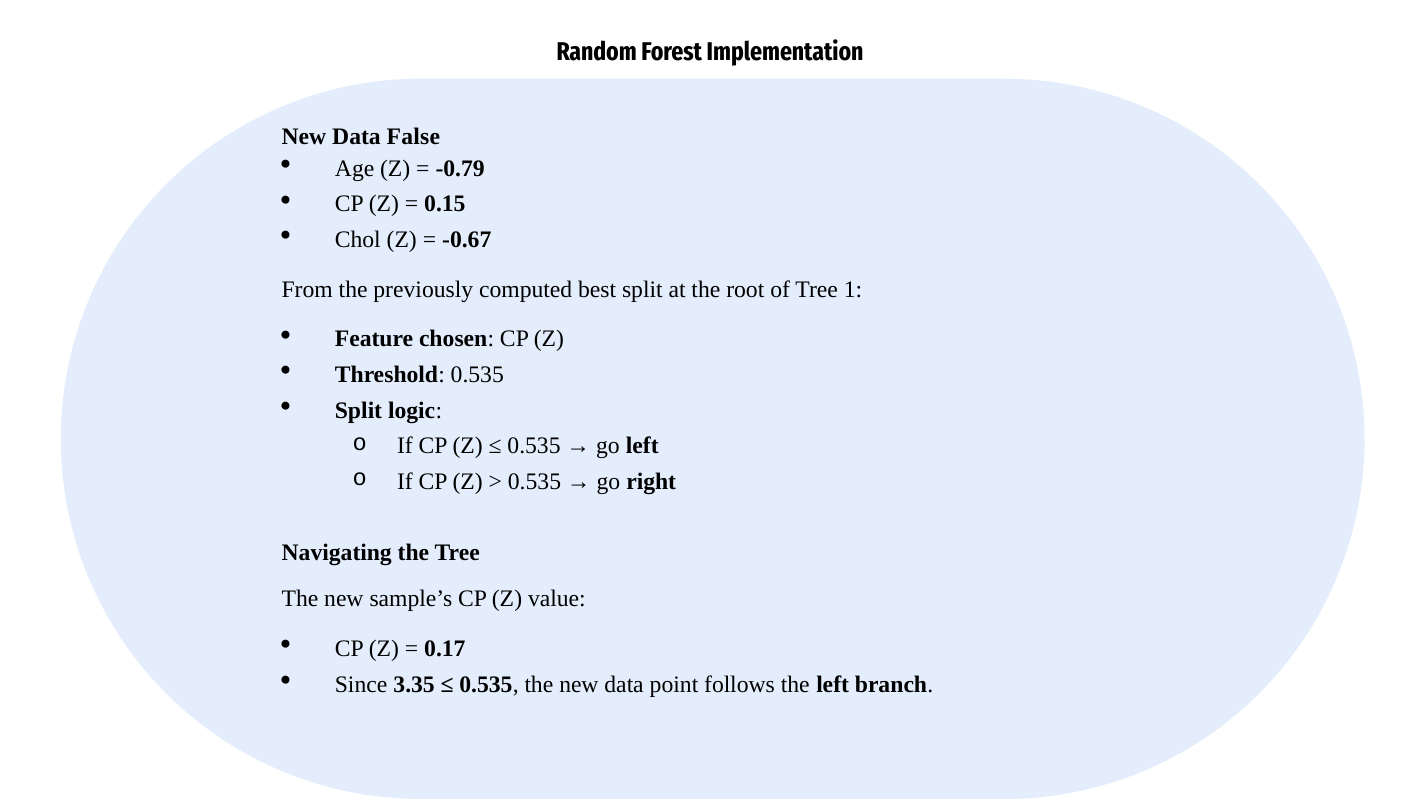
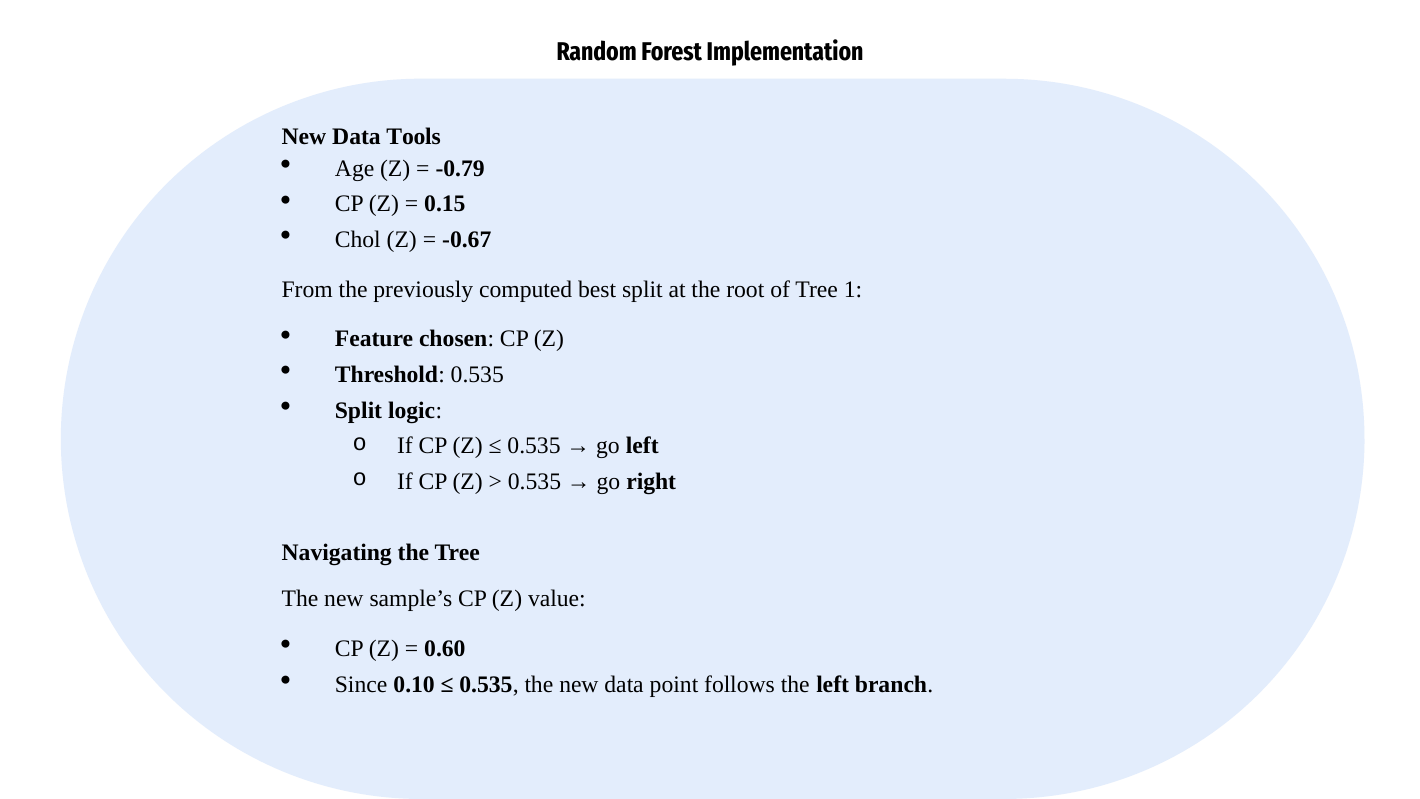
False: False -> Tools (414, 136)
0.17: 0.17 -> 0.60 (445, 649)
3.35: 3.35 -> 0.10 (414, 684)
